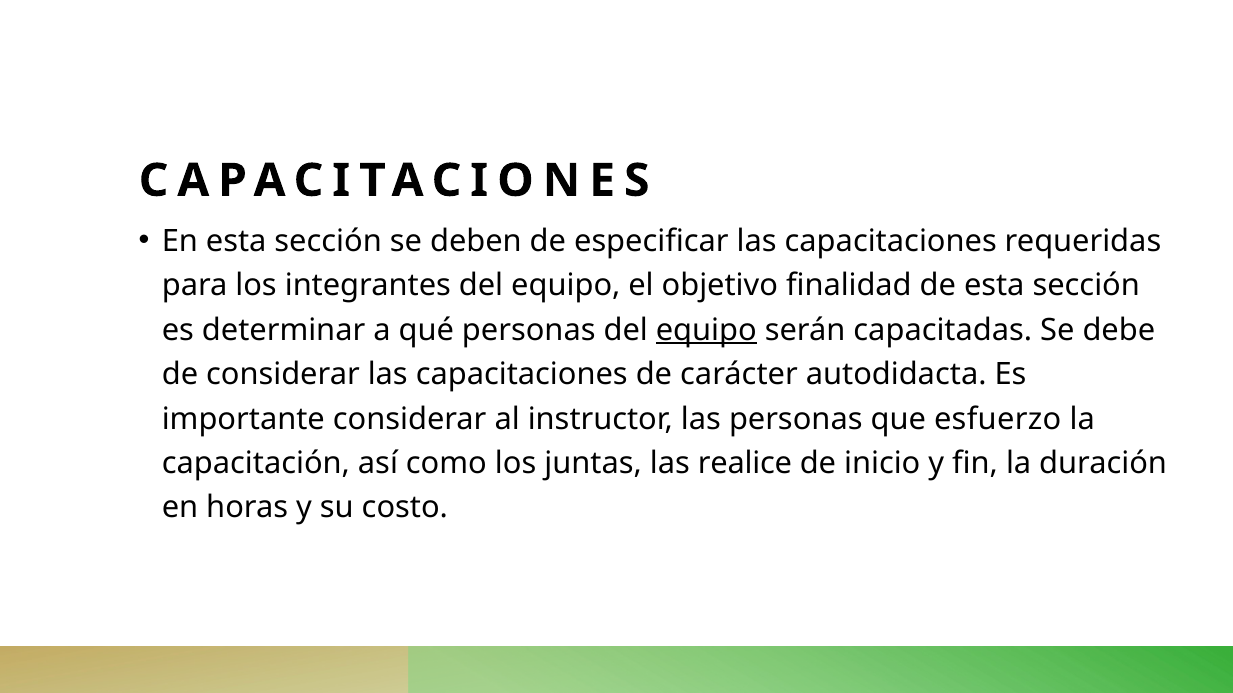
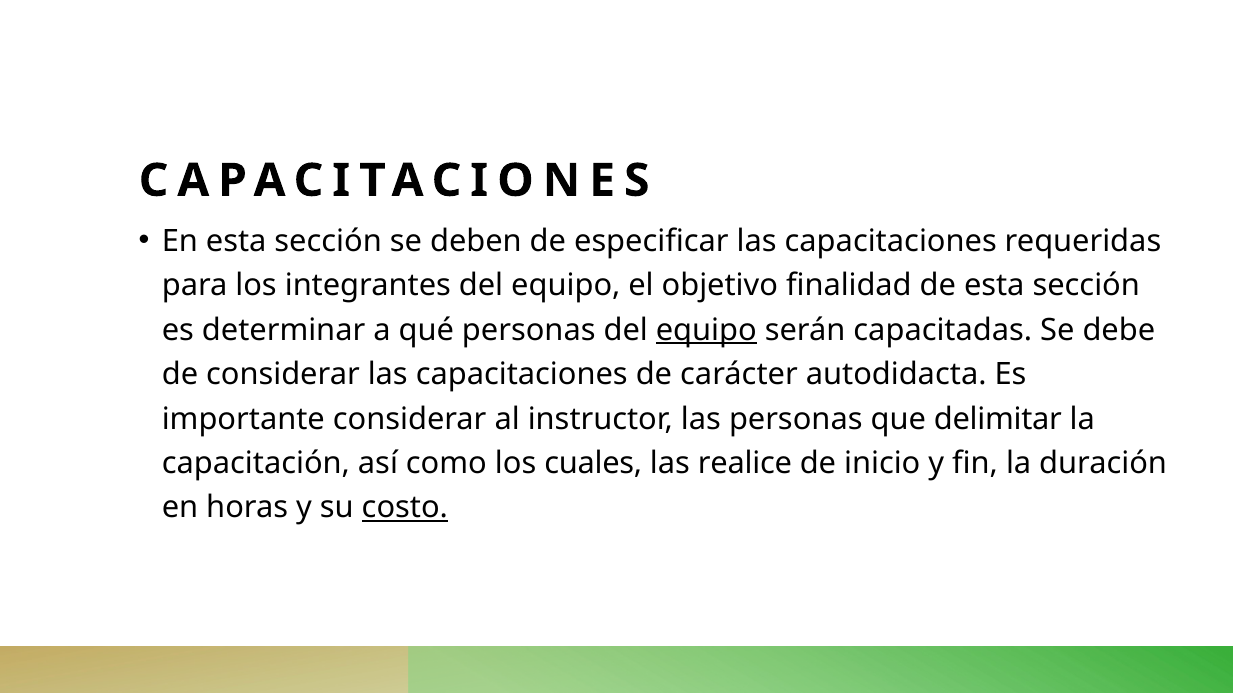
esfuerzo: esfuerzo -> delimitar (998, 419)
juntas: juntas -> cuales (593, 464)
costo underline: none -> present (405, 508)
